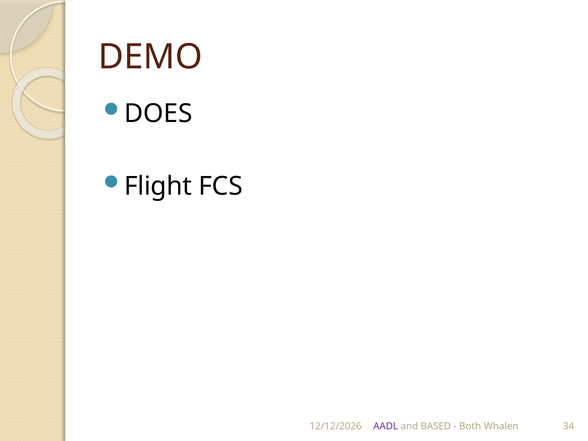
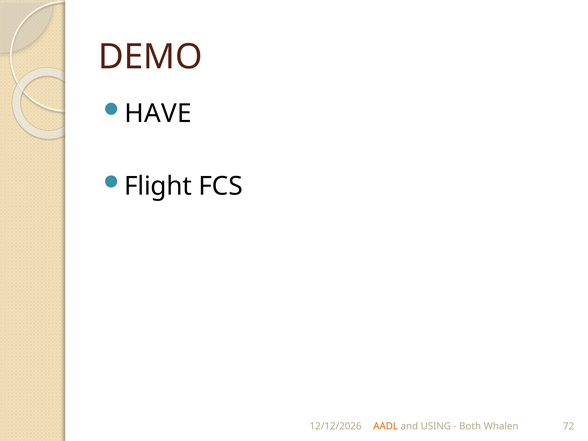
DOES: DOES -> HAVE (158, 114)
AADL colour: purple -> orange (386, 426)
BASED: BASED -> USING (436, 426)
34: 34 -> 72 (569, 426)
